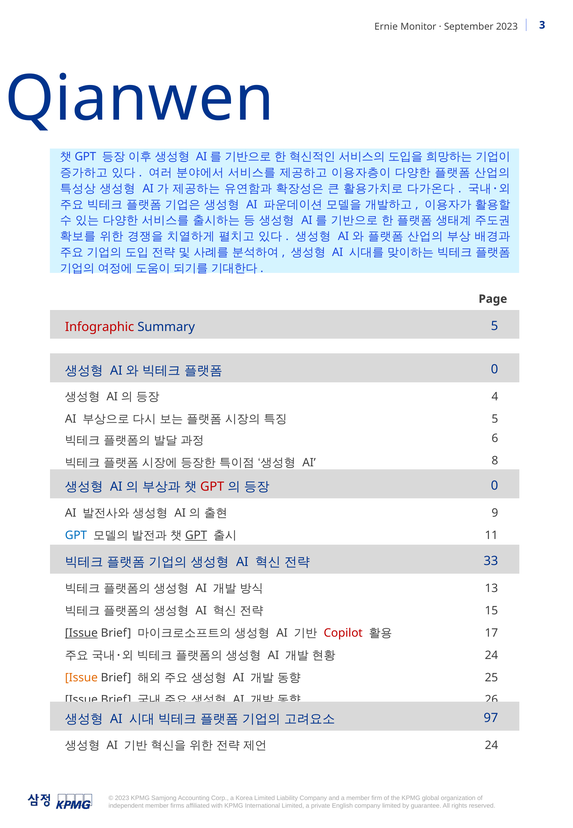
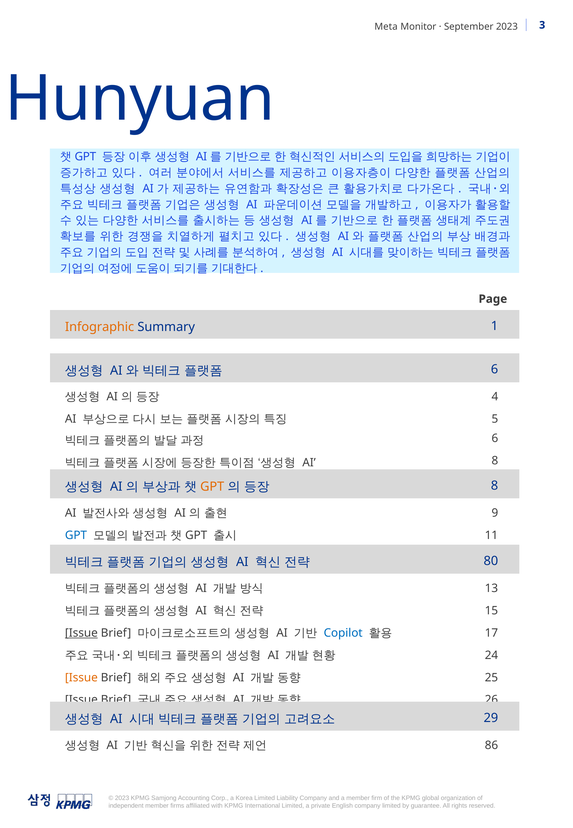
Ernie: Ernie -> Meta (386, 27)
Qianwen: Qianwen -> Hunyuan (140, 99)
Infographic colour: red -> orange (100, 327)
Summary 5: 5 -> 1 (495, 326)
0: 0 -> 6 (495, 369)
GPT colour: red -> orange (212, 486)
0: 0 -> 8 (495, 485)
GPT underline: present -> none (196, 535)
33: 33 -> 80 (491, 561)
Copilot colour: red -> blue (343, 633)
97: 97 -> 29 (491, 718)
24: 24 -> 86 (491, 745)
